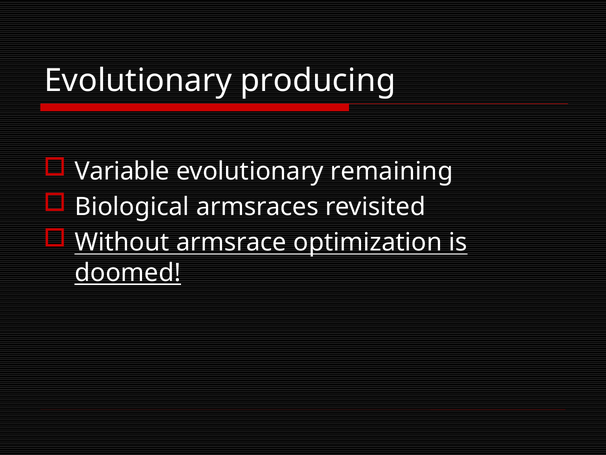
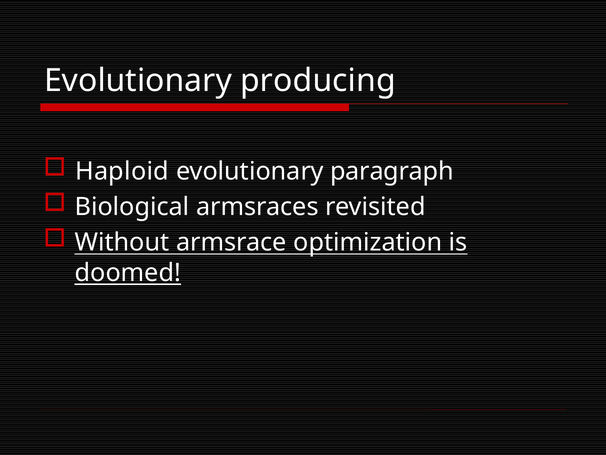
Variable: Variable -> Haploid (122, 171)
remaining: remaining -> paragraph (392, 171)
